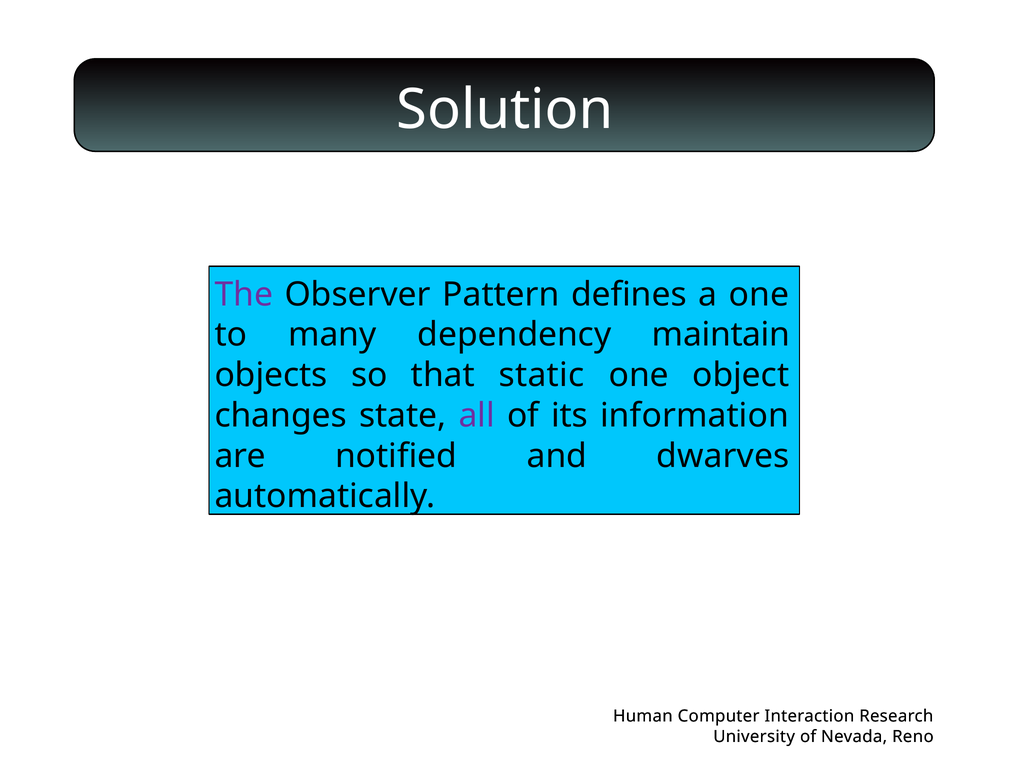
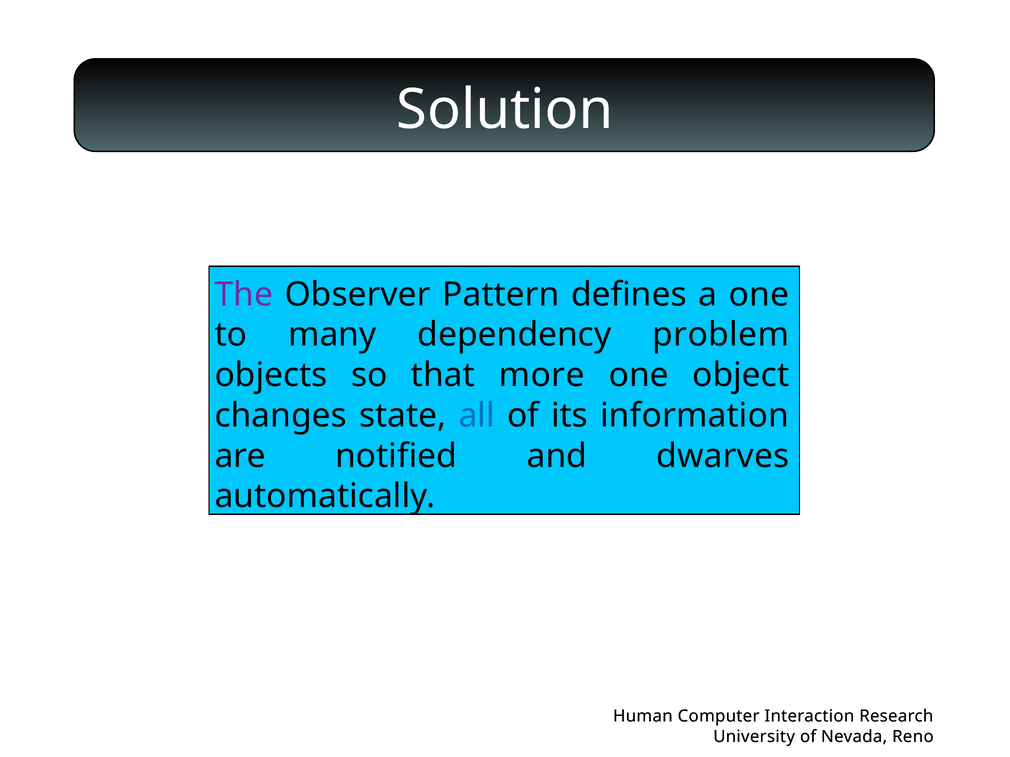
maintain: maintain -> problem (721, 335)
static: static -> more (542, 375)
all colour: purple -> blue (477, 416)
